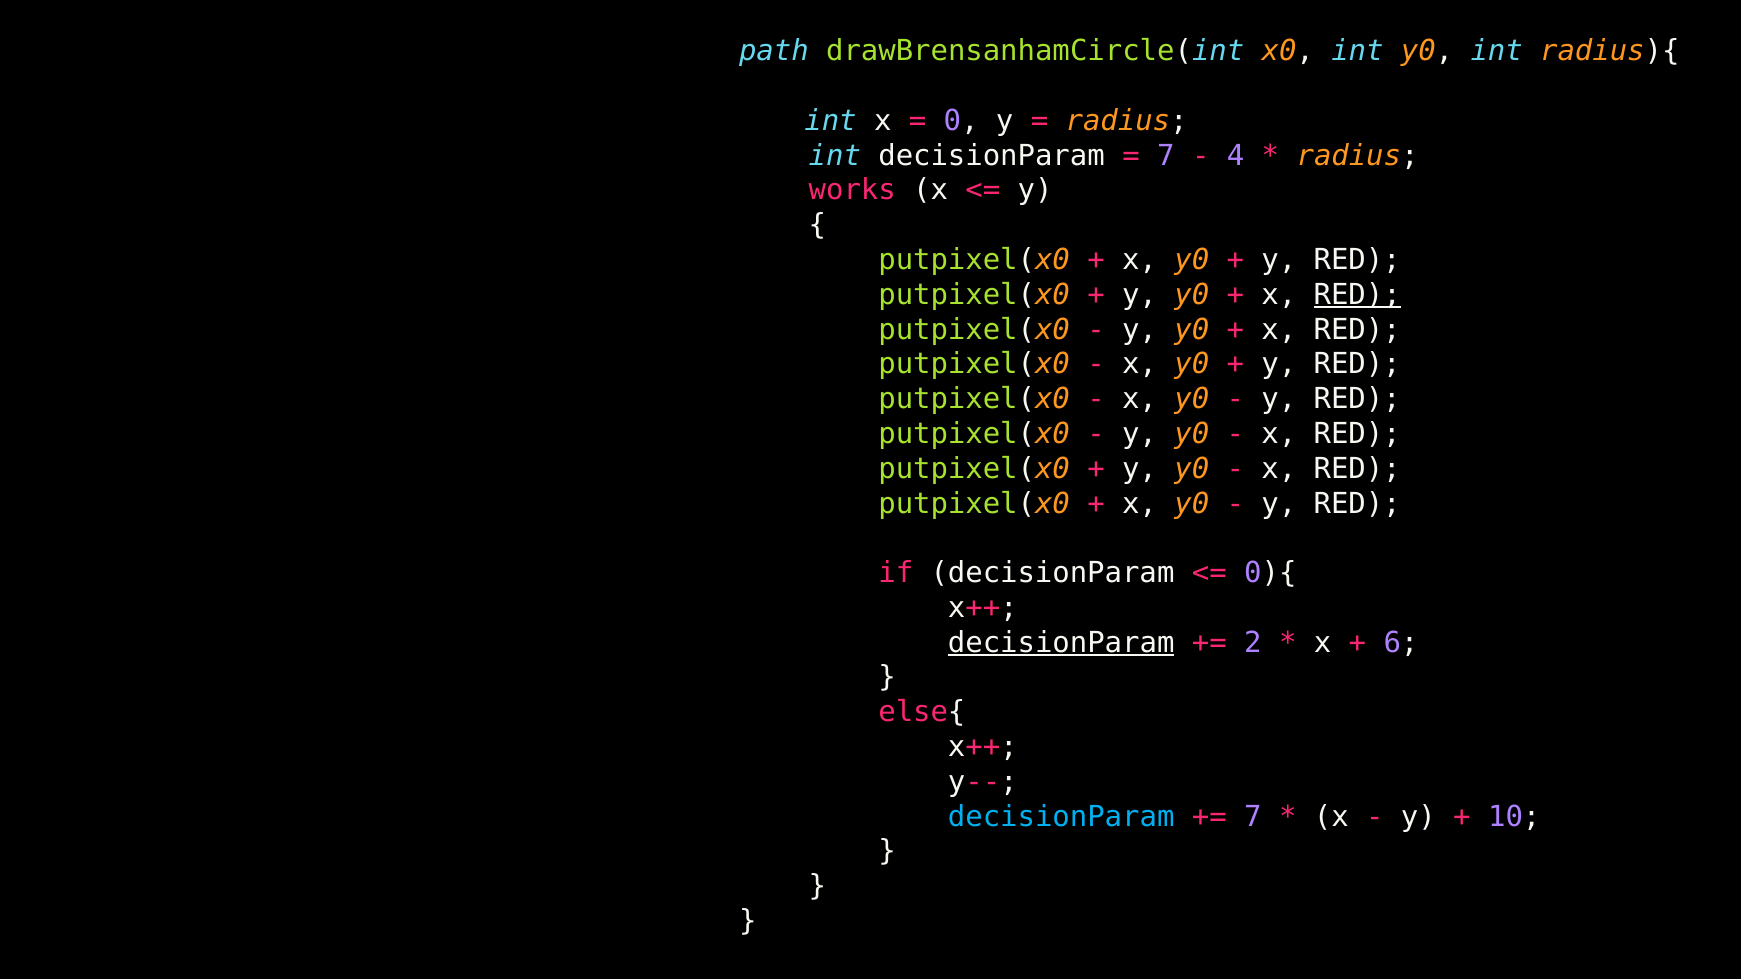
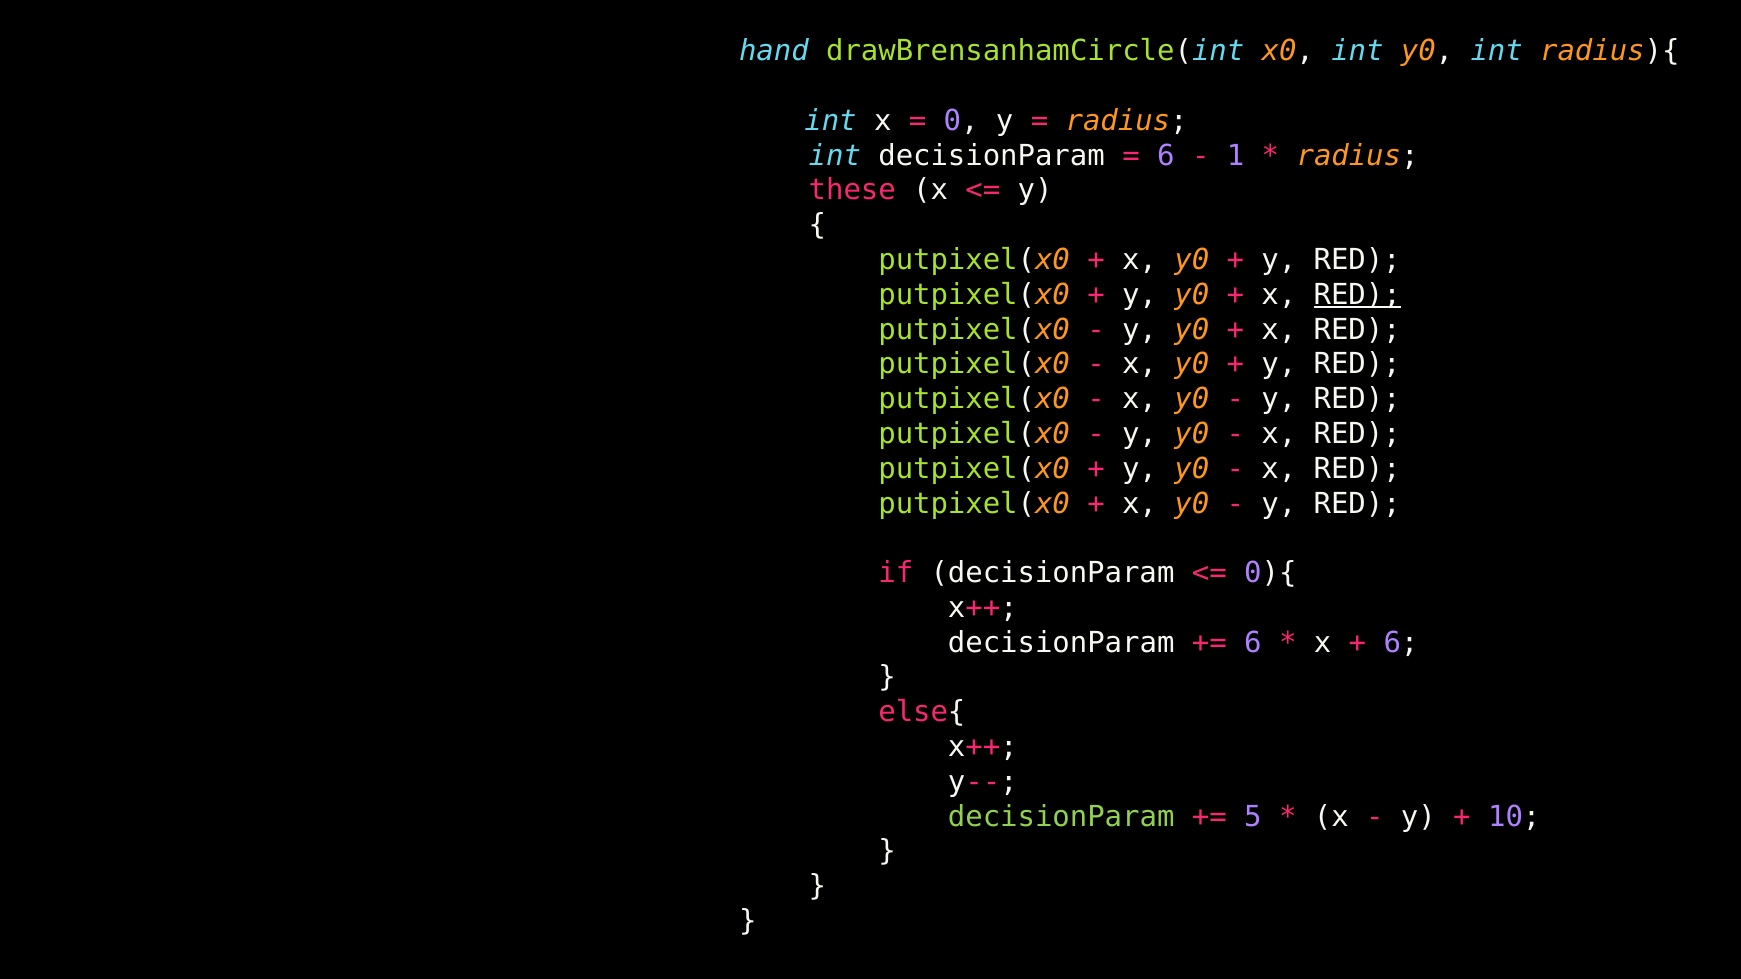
path: path -> hand (774, 51)
7: 7 -> 6 (1166, 156)
4: 4 -> 1 (1236, 156)
works: works -> these (852, 190)
decisionParam underline: present -> none (1061, 643)
2: 2 -> 6 (1253, 643)
decisionParam colour: light blue -> light green (1061, 817)
7: 7 -> 5 (1253, 817)
